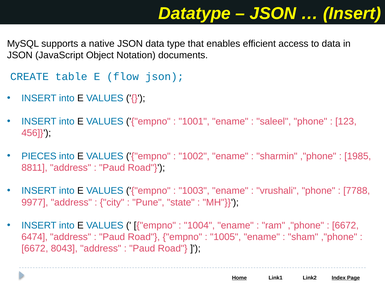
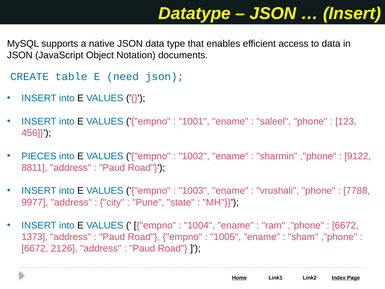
flow: flow -> need (123, 76)
1985: 1985 -> 9122 (358, 156)
6474: 6474 -> 1373 (35, 237)
8043: 8043 -> 2126 (64, 248)
